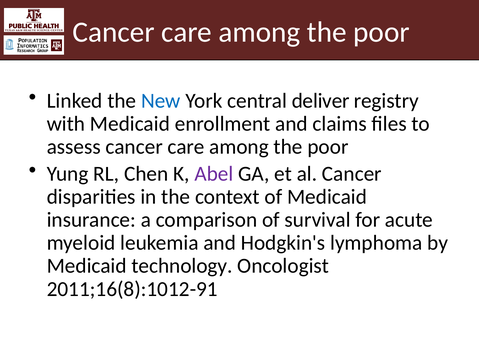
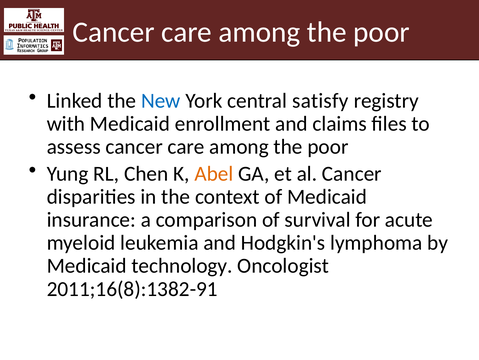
deliver: deliver -> satisfy (320, 100)
Abel colour: purple -> orange (214, 173)
2011;16(8):1012-91: 2011;16(8):1012-91 -> 2011;16(8):1382-91 (132, 288)
